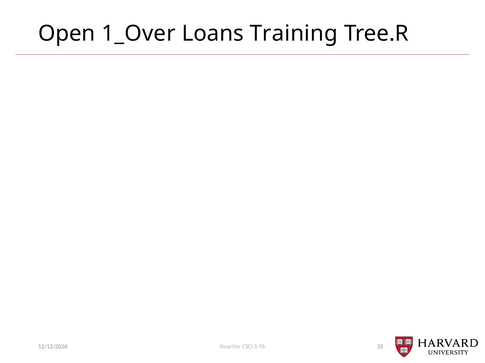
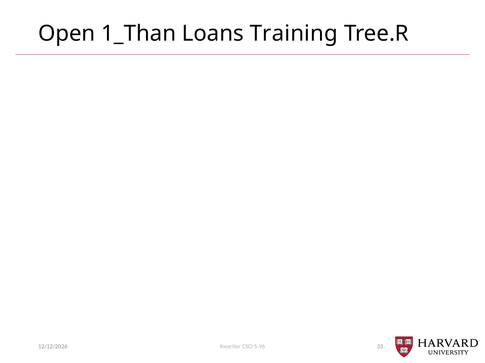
1_Over: 1_Over -> 1_Than (139, 34)
